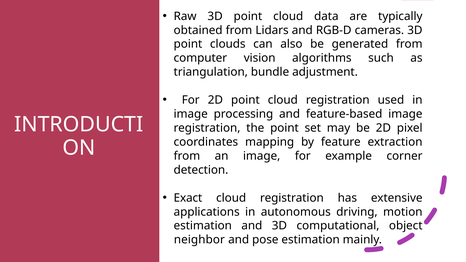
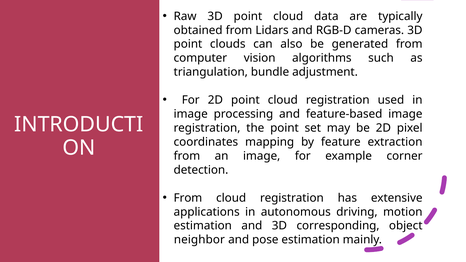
Exact: Exact -> From (188, 198)
computational: computational -> corresponding (338, 226)
